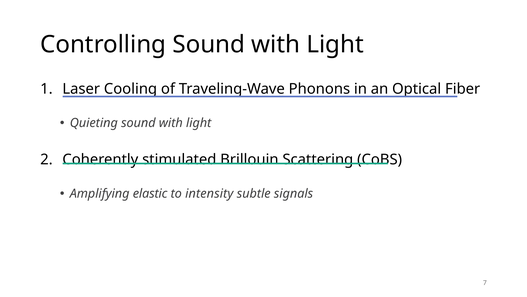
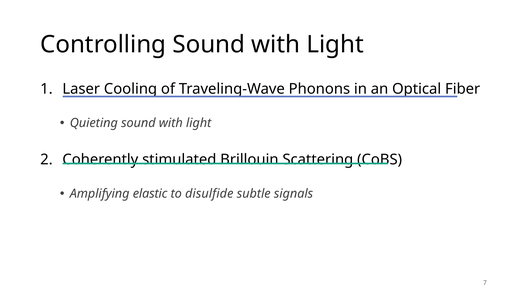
intensity: intensity -> disulfide (209, 193)
